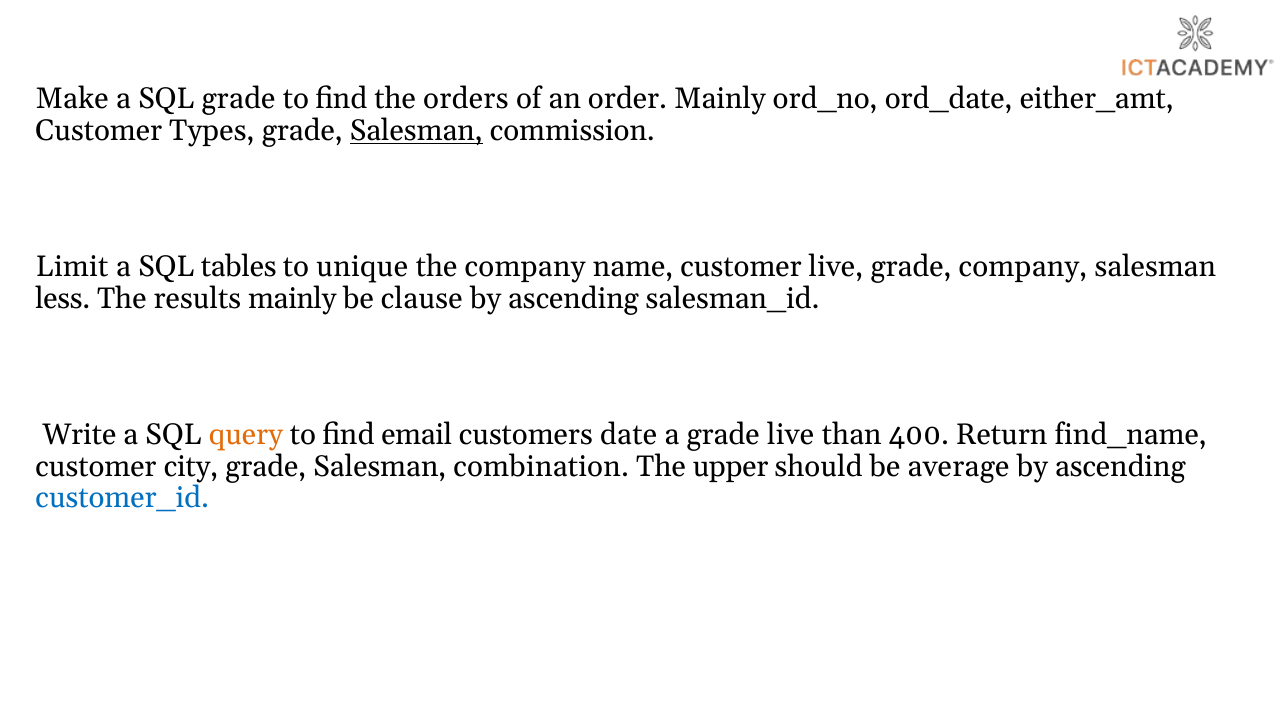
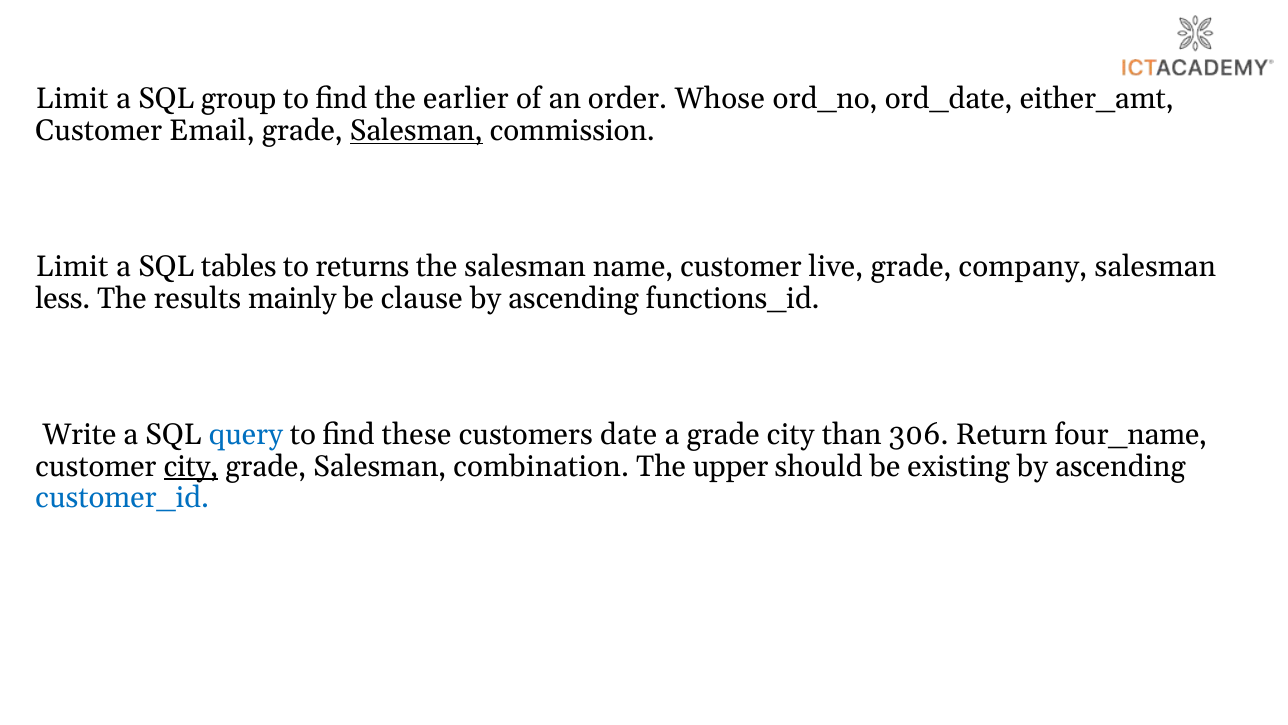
Make: Make -> Limit (72, 99)
SQL grade: grade -> group (239, 99)
orders: orders -> earlier (466, 99)
order Mainly: Mainly -> Whose (720, 99)
Types: Types -> Email (212, 131)
unique: unique -> returns (362, 267)
the company: company -> salesman (525, 267)
salesman_id: salesman_id -> functions_id (733, 298)
query colour: orange -> blue (246, 434)
email: email -> these (416, 434)
grade live: live -> city (791, 434)
400: 400 -> 306 (919, 434)
find_name: find_name -> four_name (1131, 434)
city underline: none -> present (191, 466)
average: average -> existing (959, 466)
